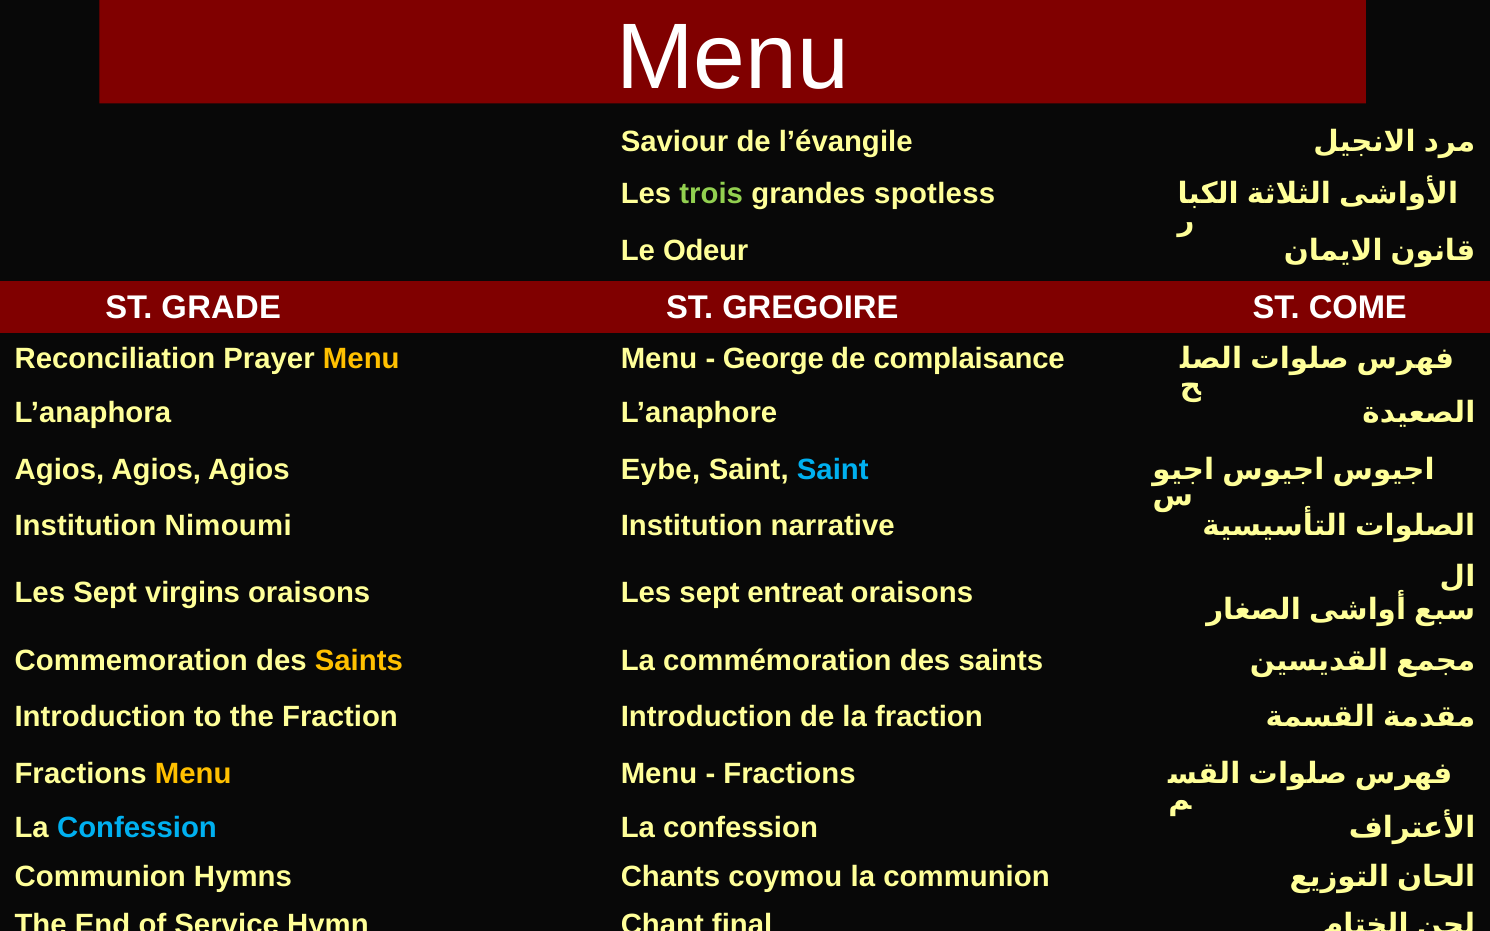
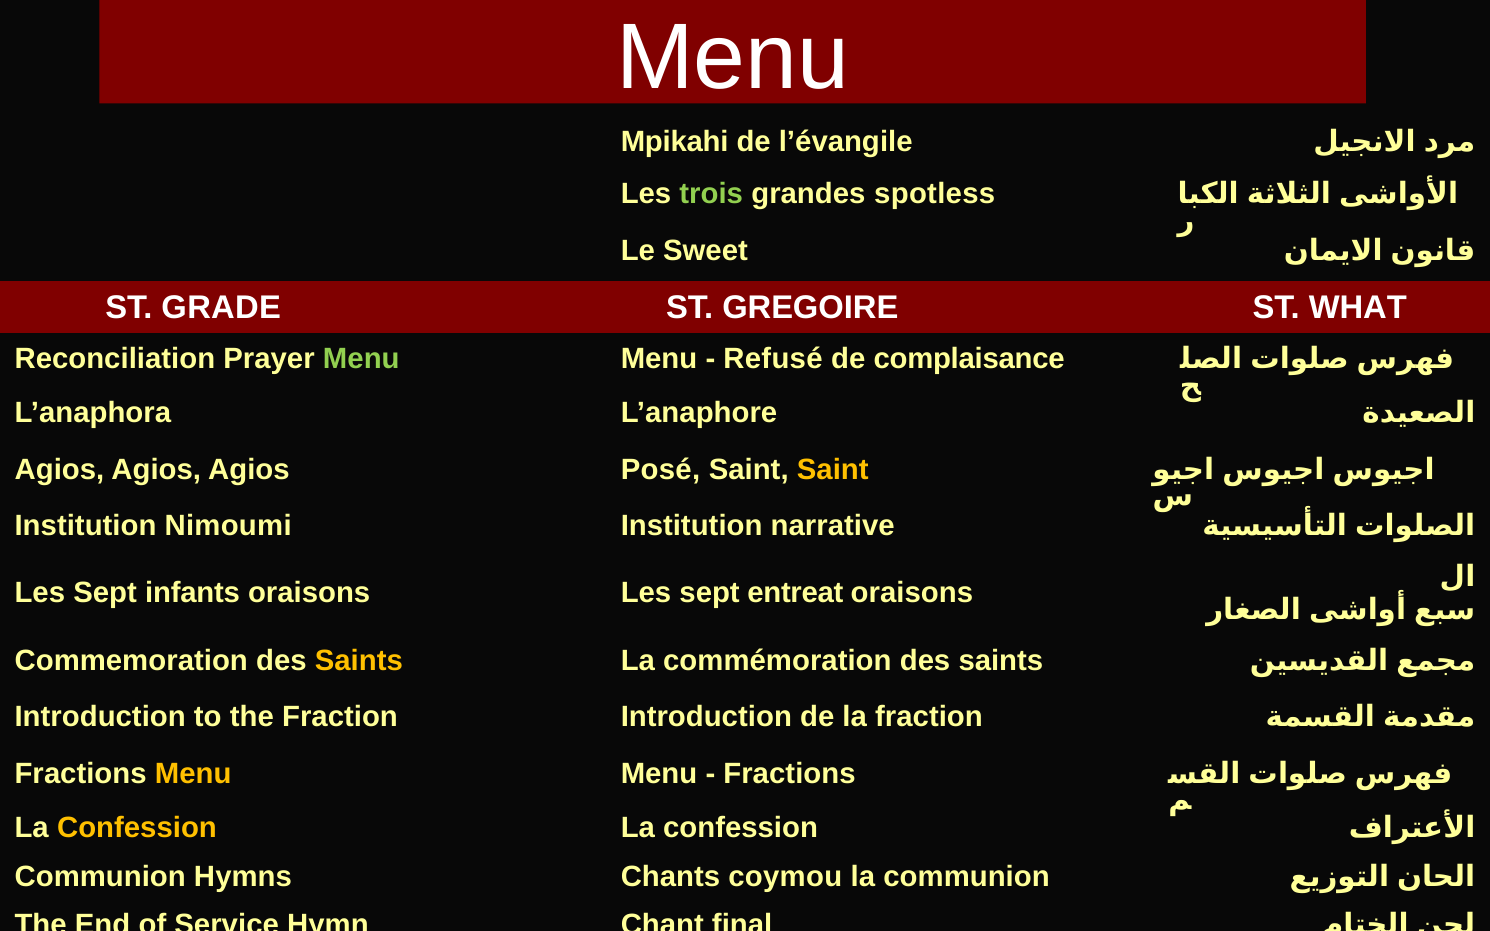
Saviour: Saviour -> Mpikahi (675, 142)
Odeur: Odeur -> Sweet (706, 251)
COME: COME -> WHAT (1358, 307)
Menu colour: yellow -> light green (361, 359)
George: George -> Refusé (773, 359)
Eybe: Eybe -> Posé (661, 470)
Saint colour: light blue -> yellow (833, 470)
virgins: virgins -> infants (193, 593)
Confession colour: light blue -> yellow (137, 828)
